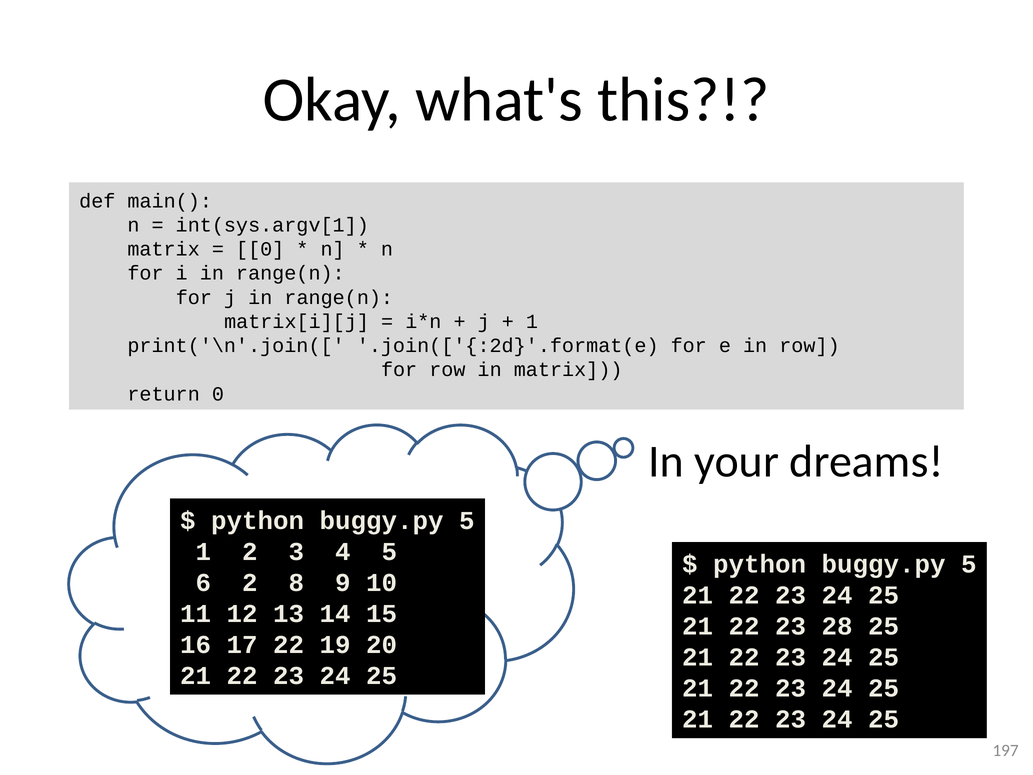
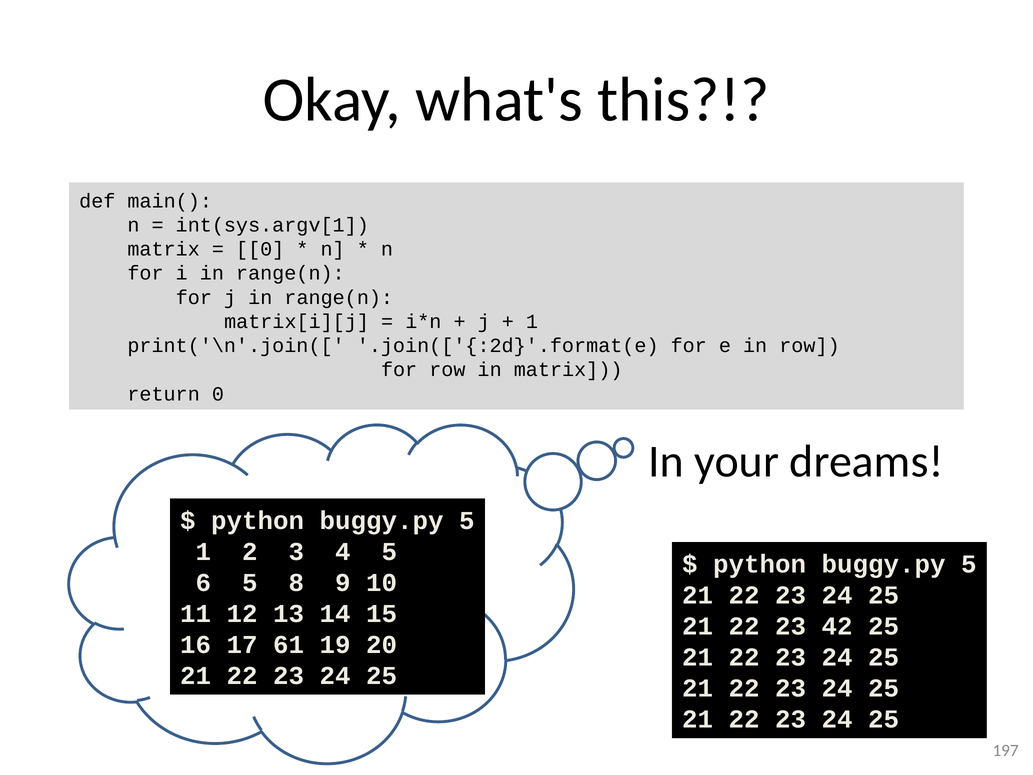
6 2: 2 -> 5 (250, 583)
28: 28 -> 42 (837, 626)
17 22: 22 -> 61 (289, 645)
